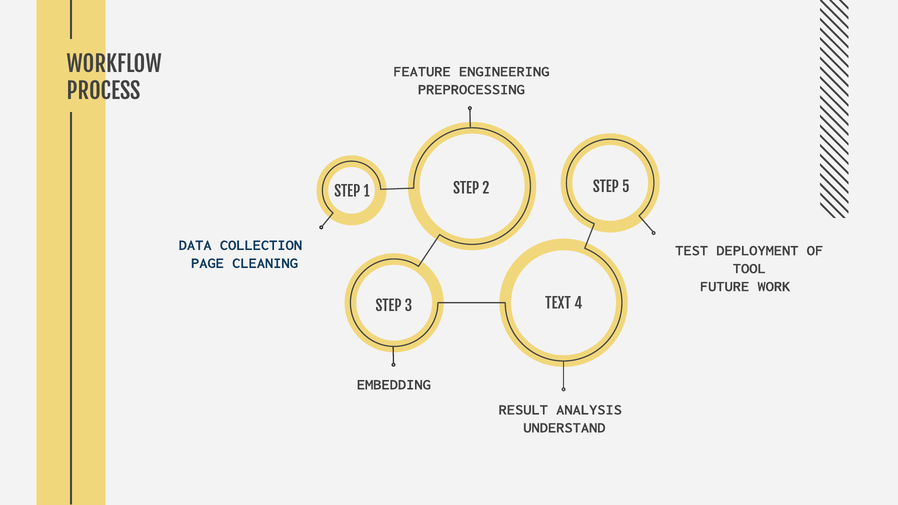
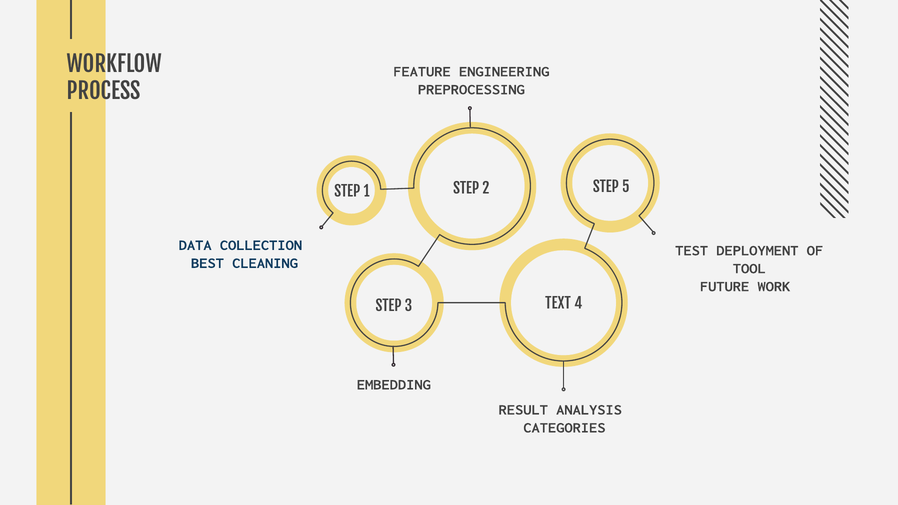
PAGE: PAGE -> BEST (208, 263)
UNDERSTAND: UNDERSTAND -> CATEGORIES (564, 428)
